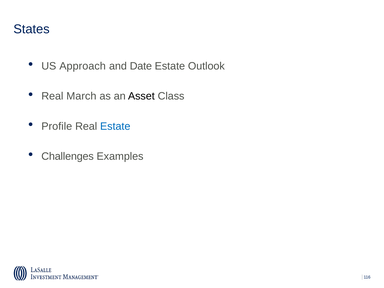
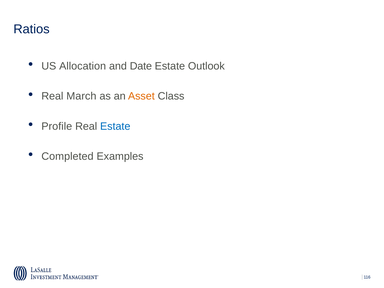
States: States -> Ratios (32, 29)
Approach: Approach -> Allocation (83, 66)
Asset colour: black -> orange (141, 96)
Challenges: Challenges -> Completed (67, 156)
